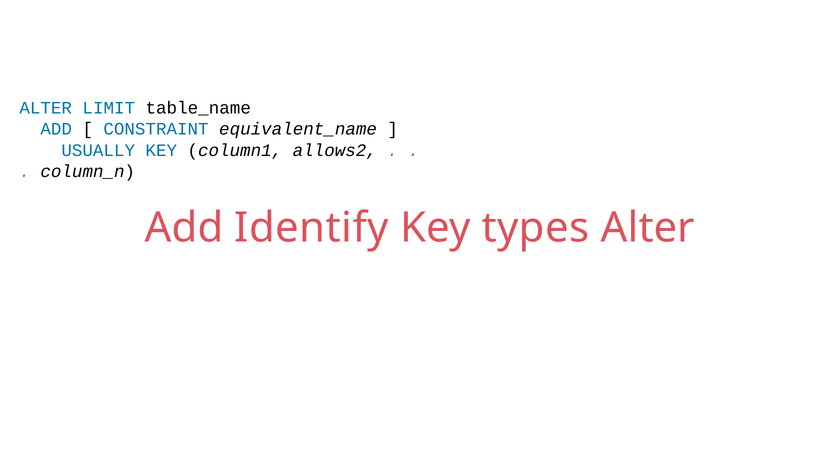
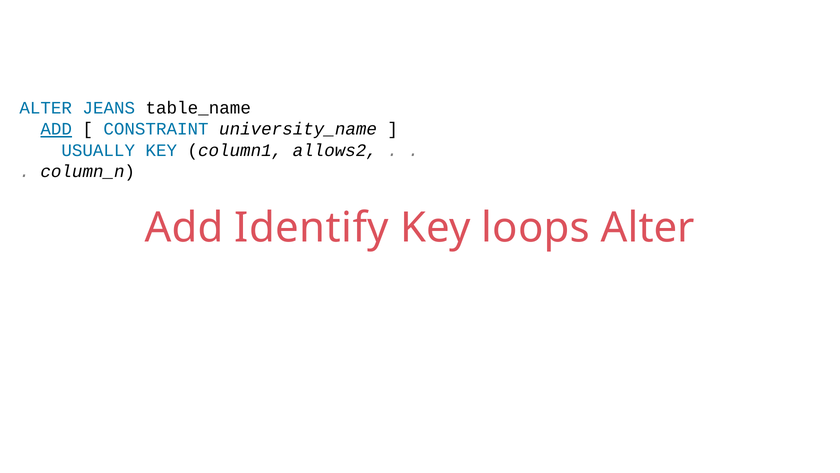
LIMIT: LIMIT -> JEANS (109, 108)
ADD underline: none -> present (56, 129)
equivalent_name: equivalent_name -> university_name (298, 129)
types: types -> loops (536, 228)
